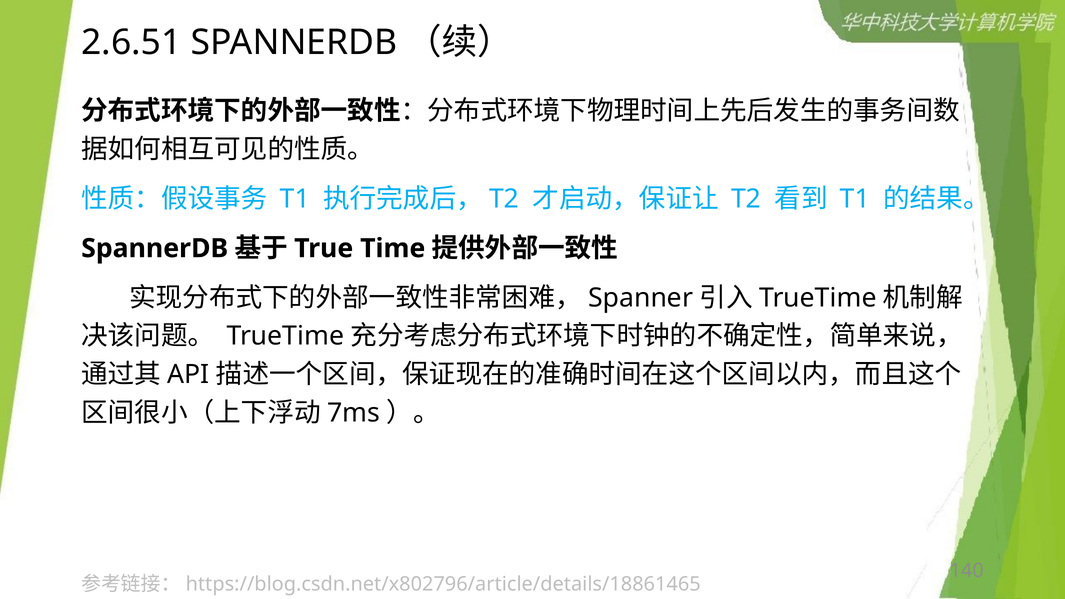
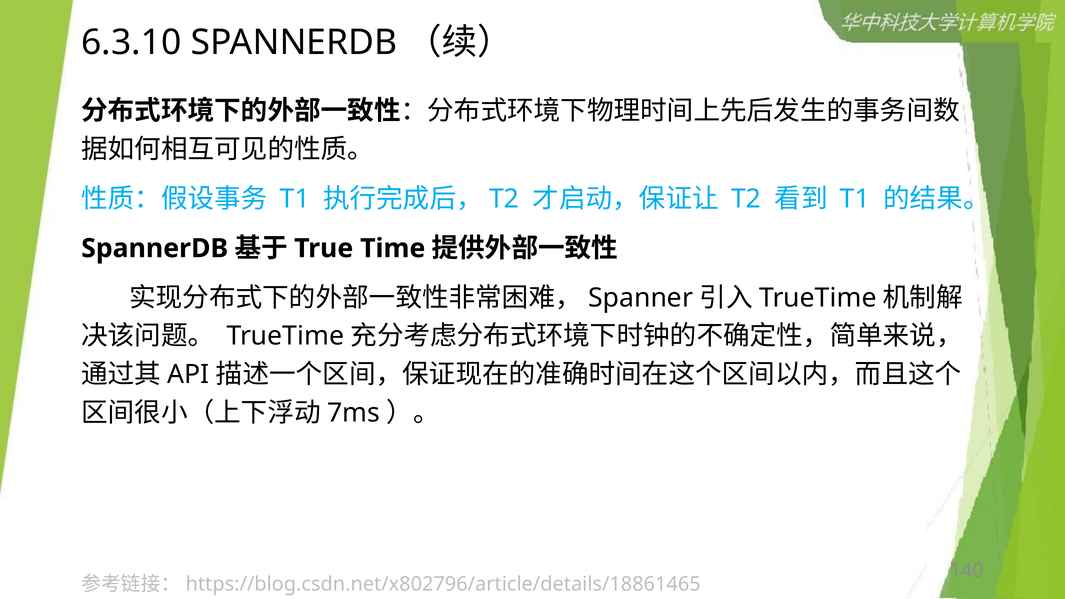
2.6.51: 2.6.51 -> 6.3.10 (131, 43)
